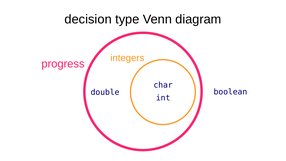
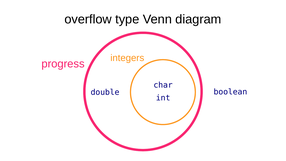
decision: decision -> overflow (88, 19)
